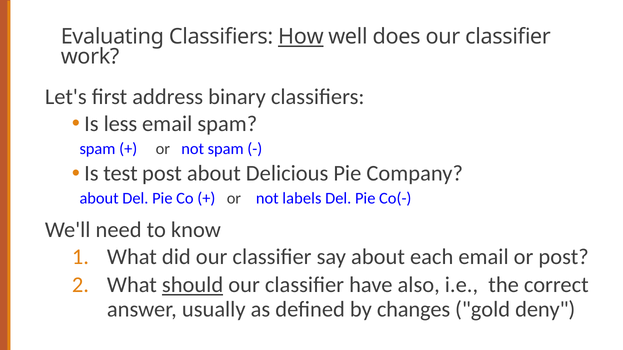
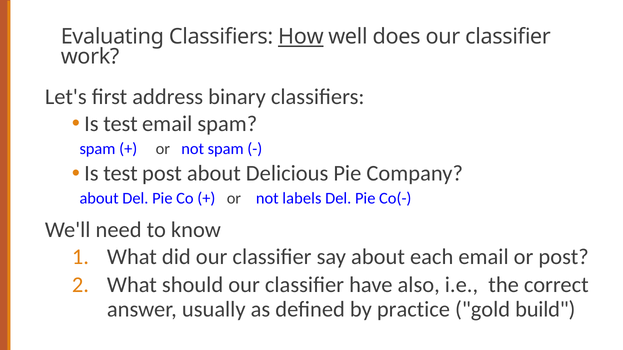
less: less -> test (120, 124)
should underline: present -> none (193, 285)
changes: changes -> practice (413, 310)
deny: deny -> build (545, 310)
